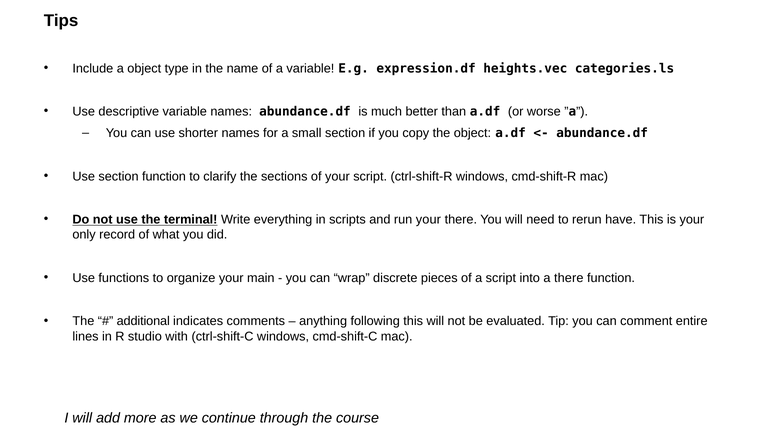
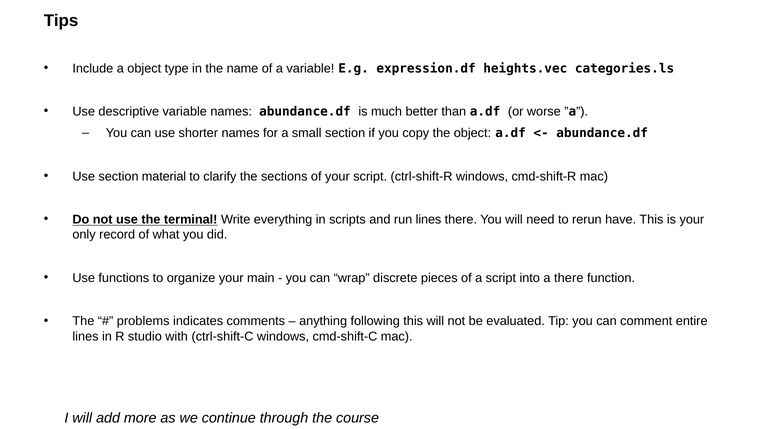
section function: function -> material (164, 176)
run your: your -> lines (429, 220)
additional: additional -> problems (143, 321)
